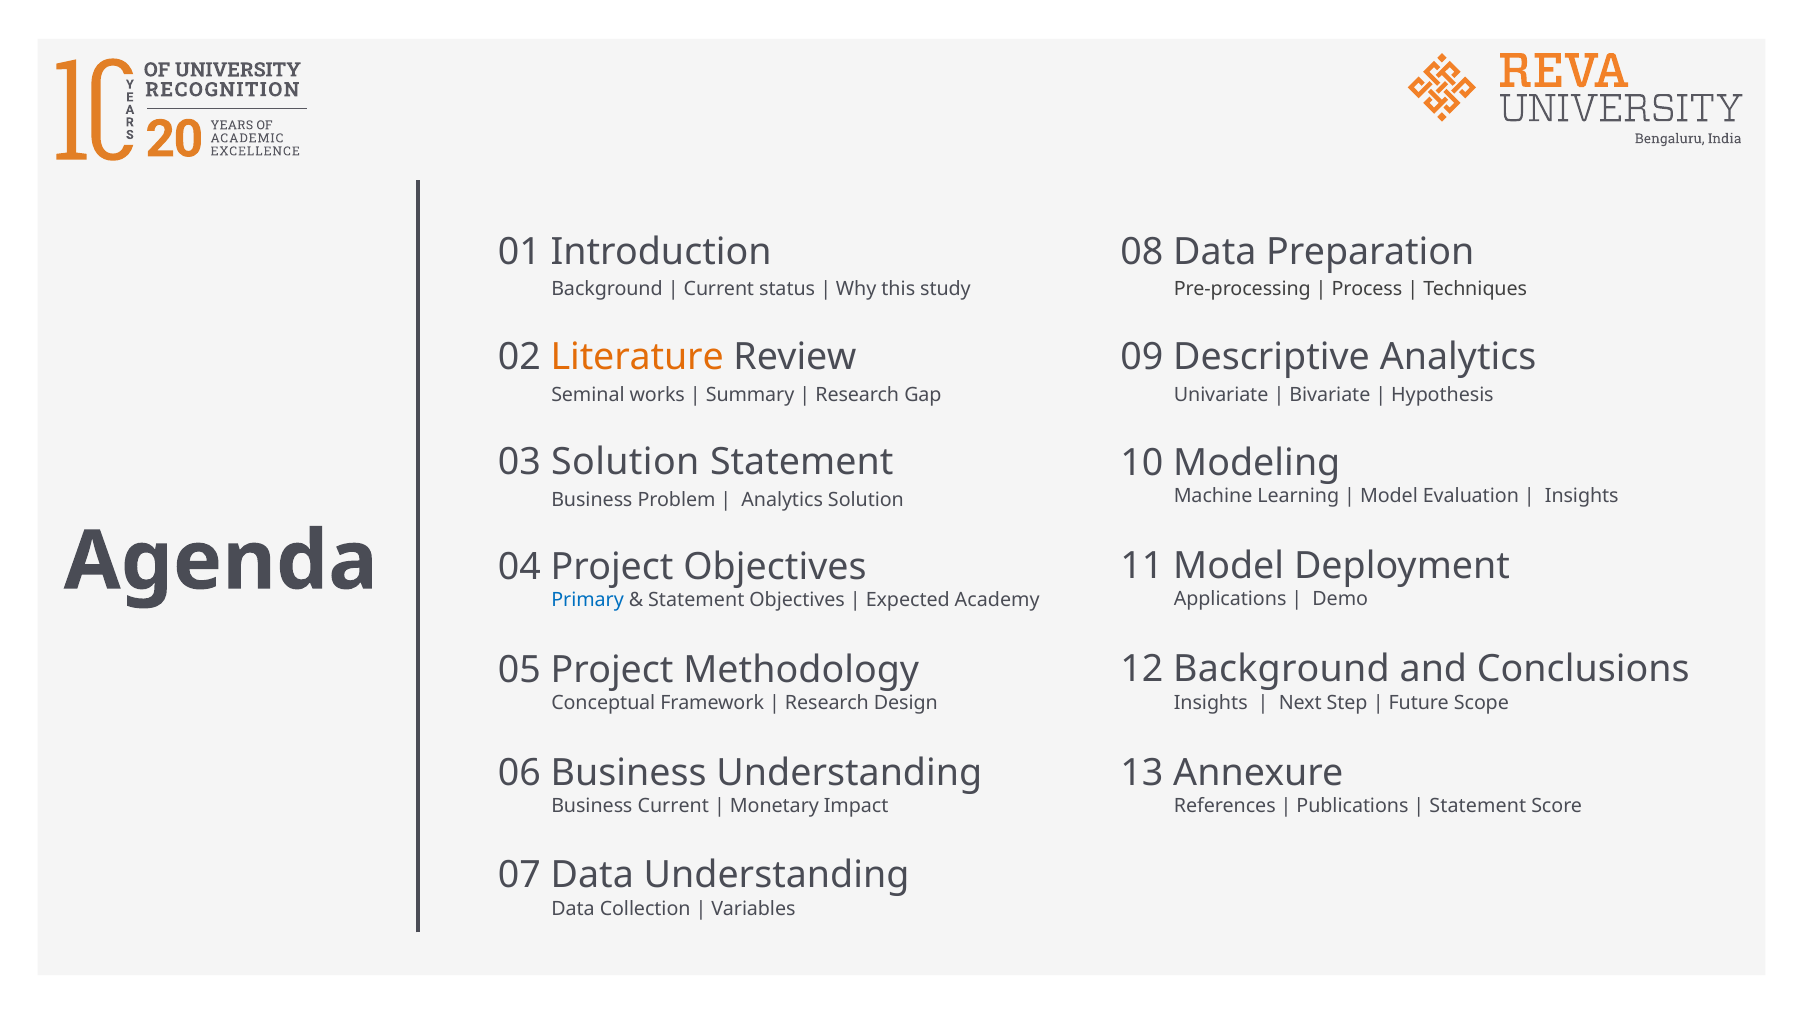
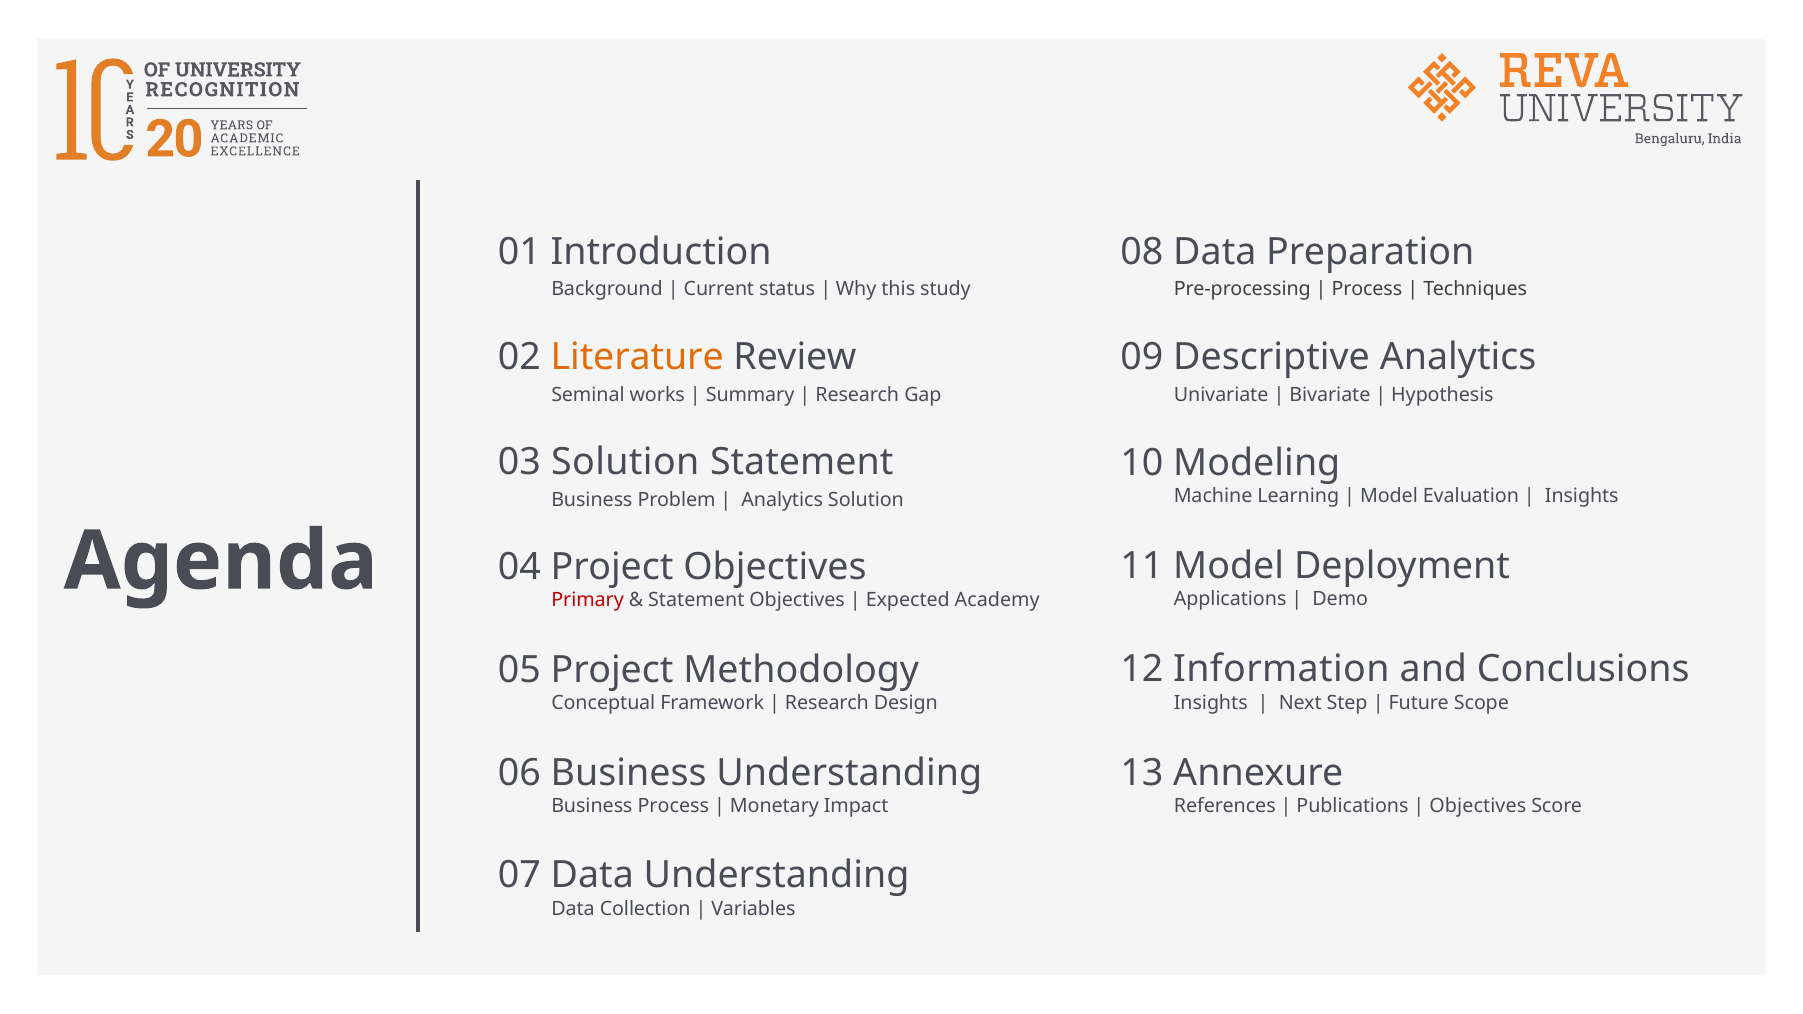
Primary colour: blue -> red (588, 601)
12 Background: Background -> Information (1281, 670)
Business Current: Current -> Process (673, 806)
Statement: Statement -> Objectives (1478, 806)
